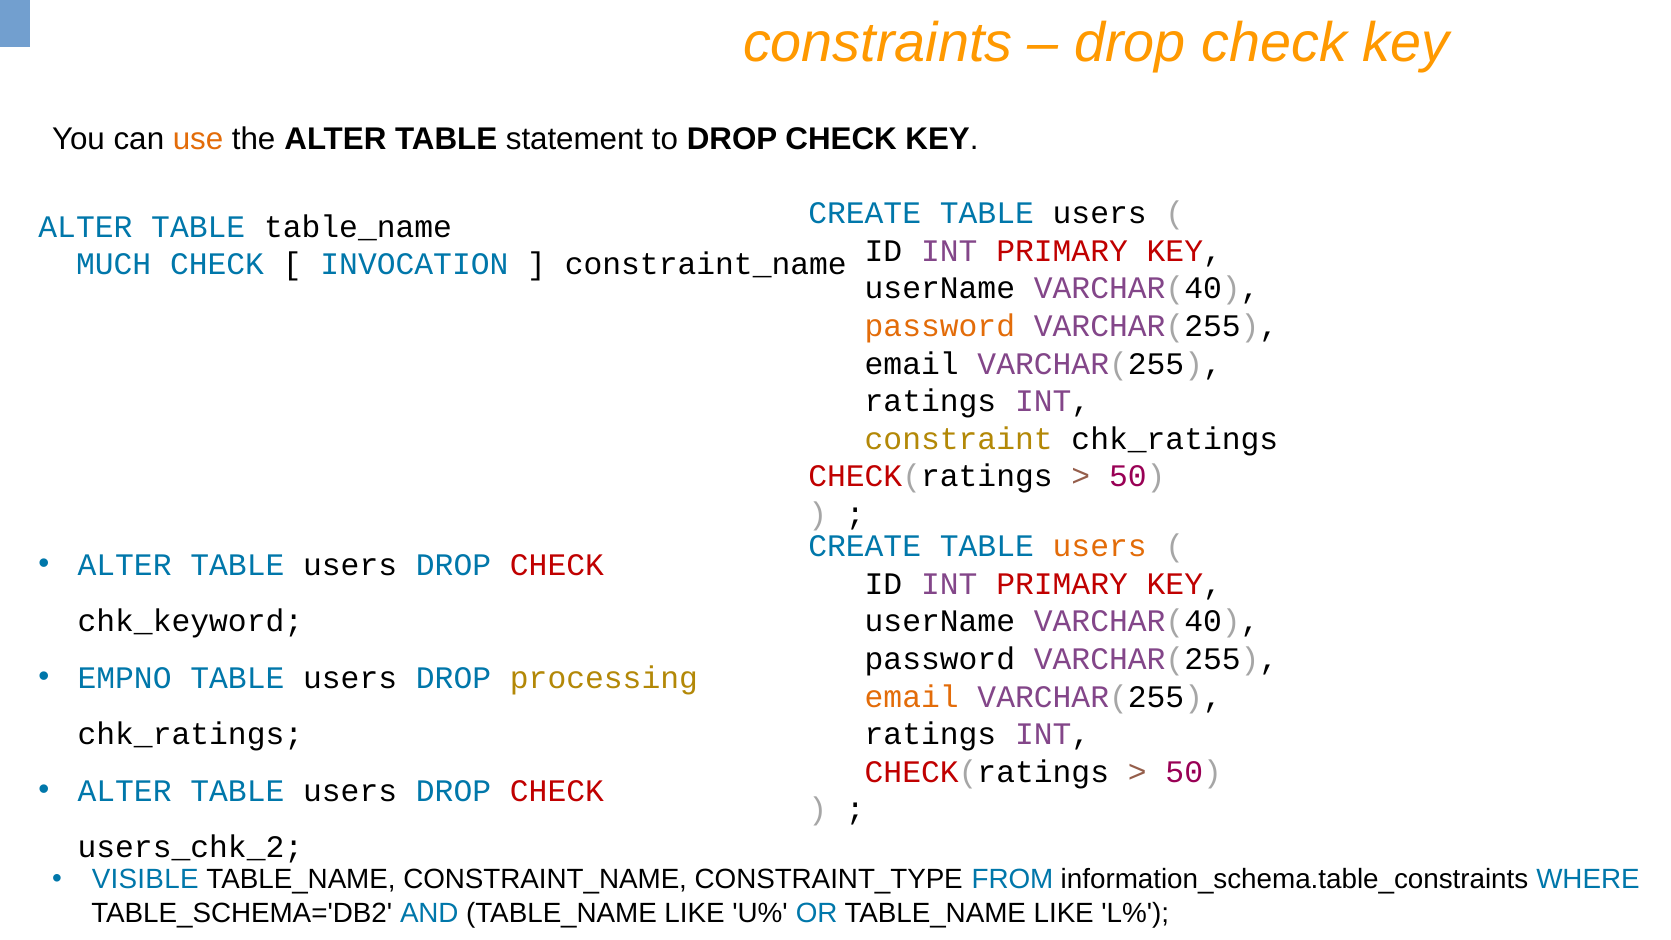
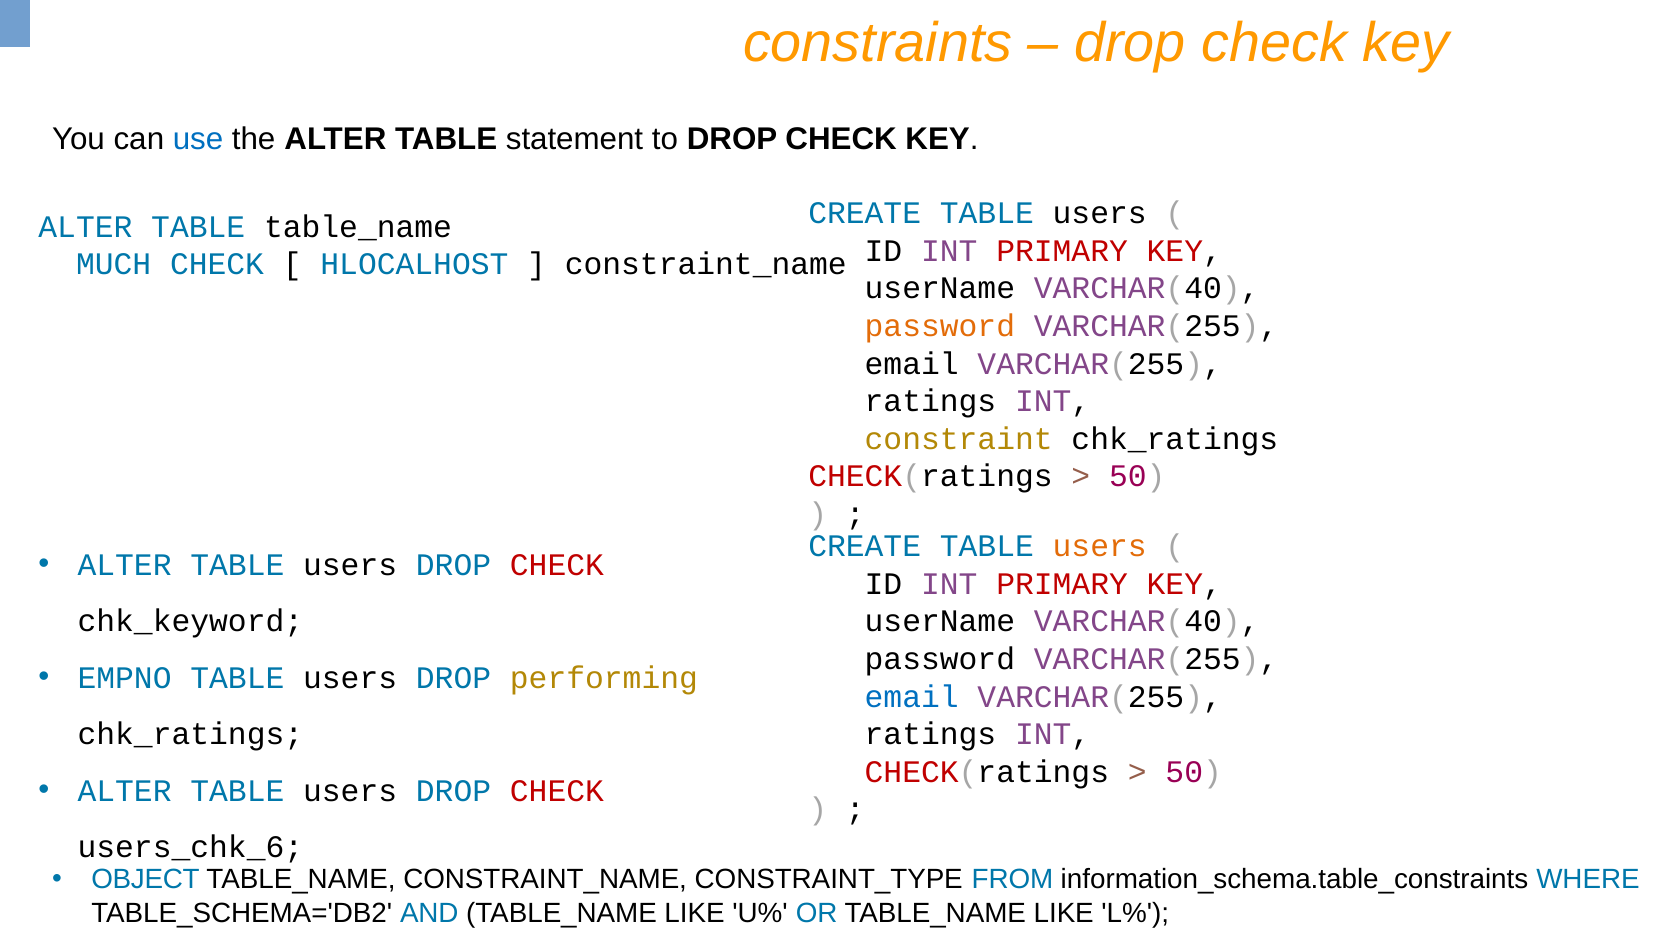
use colour: orange -> blue (198, 139)
INVOCATION: INVOCATION -> HLOCALHOST (414, 265)
processing: processing -> performing (604, 678)
email colour: orange -> blue (912, 697)
users_chk_2: users_chk_2 -> users_chk_6 (190, 847)
VISIBLE: VISIBLE -> OBJECT (146, 880)
